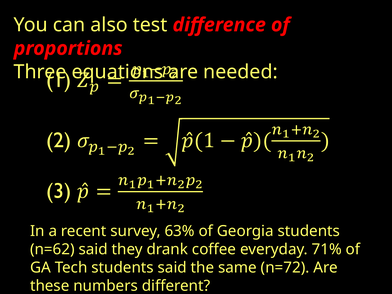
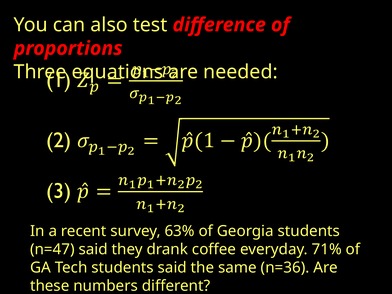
n=62: n=62 -> n=47 (52, 249)
n=72: n=72 -> n=36 (285, 268)
